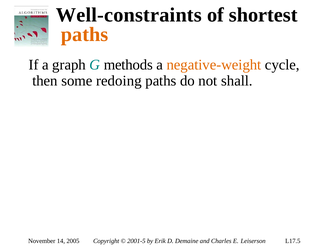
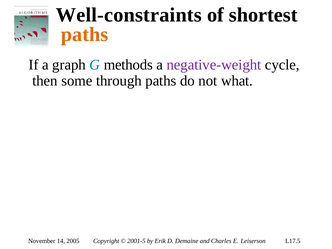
negative-weight colour: orange -> purple (214, 65)
redoing: redoing -> through (119, 81)
shall: shall -> what (237, 81)
